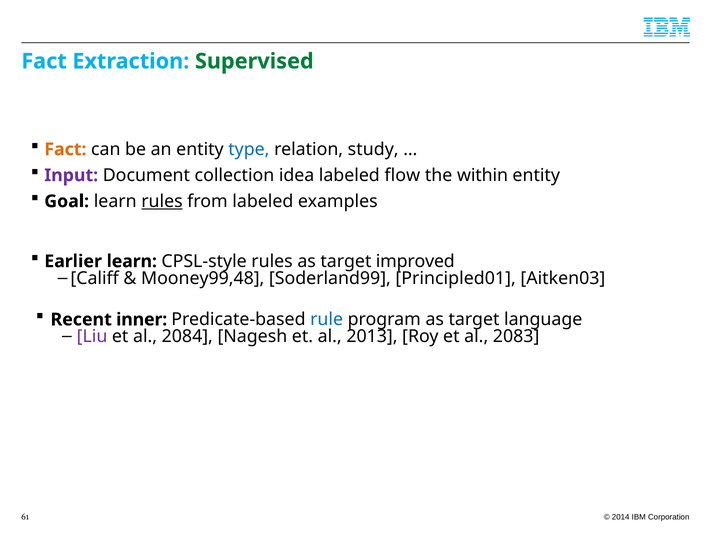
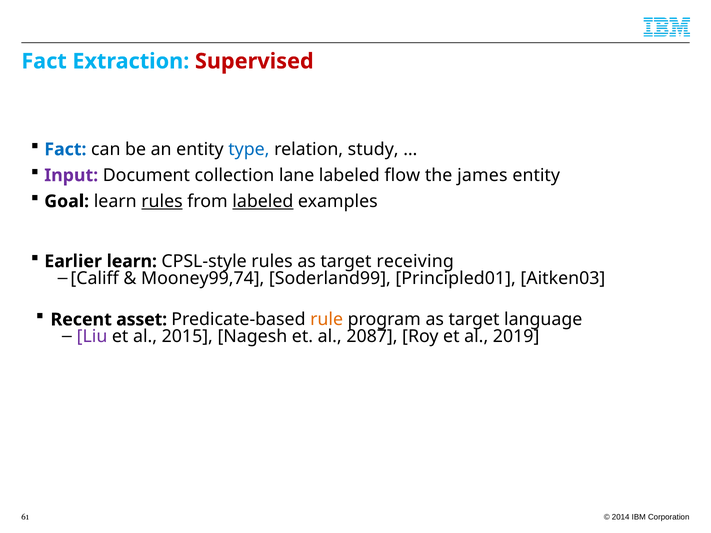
Supervised colour: green -> red (254, 61)
Fact colour: orange -> blue (65, 149)
idea: idea -> lane (297, 175)
within: within -> james (482, 175)
labeled underline: none -> present (263, 201)
improved: improved -> receiving (415, 261)
Mooney99,48: Mooney99,48 -> Mooney99,74 (203, 279)
inner: inner -> asset (142, 320)
rule colour: blue -> orange (327, 320)
2084: 2084 -> 2015 (187, 337)
2013: 2013 -> 2087 (372, 337)
2083: 2083 -> 2019 (516, 337)
